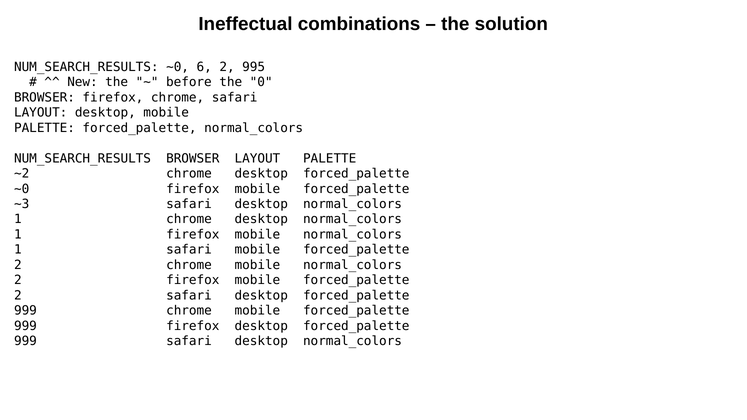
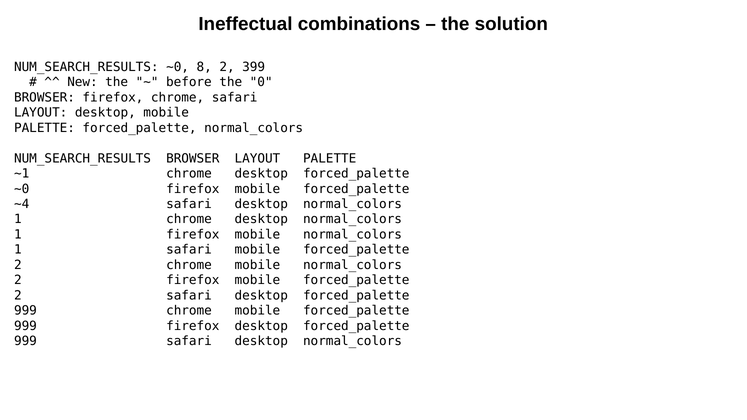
6: 6 -> 8 (204, 67)
995: 995 -> 399 (254, 67)
~2: ~2 -> ~1 (22, 174)
~3: ~3 -> ~4 (22, 204)
